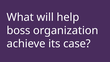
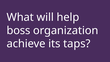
case: case -> taps (77, 44)
